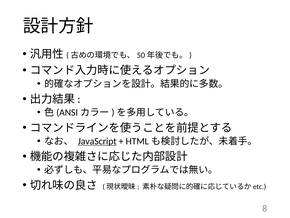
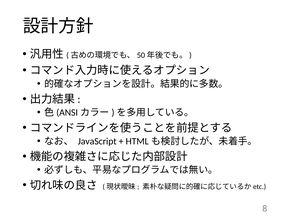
JavaScript underline: present -> none (97, 141)
